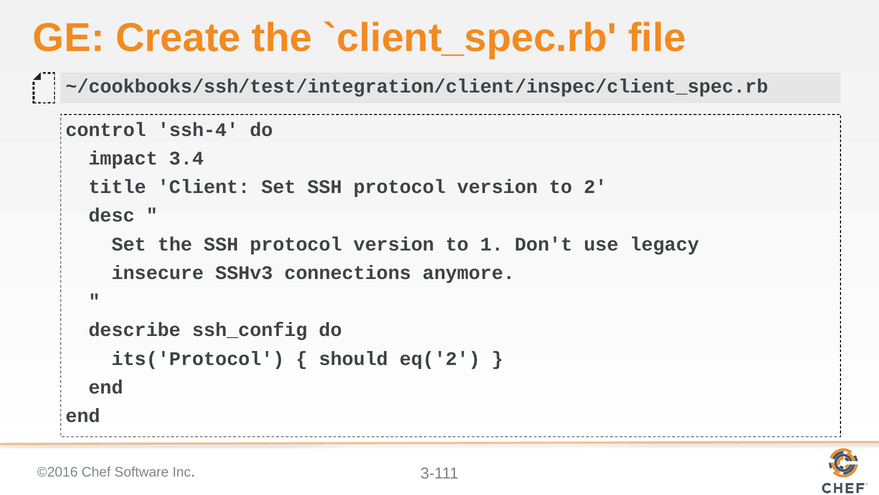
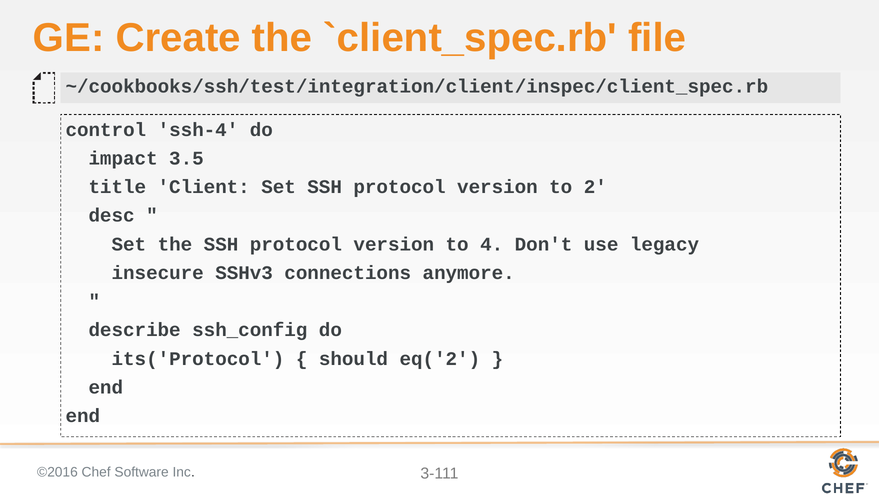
3.4: 3.4 -> 3.5 (186, 158)
1: 1 -> 4 (492, 244)
